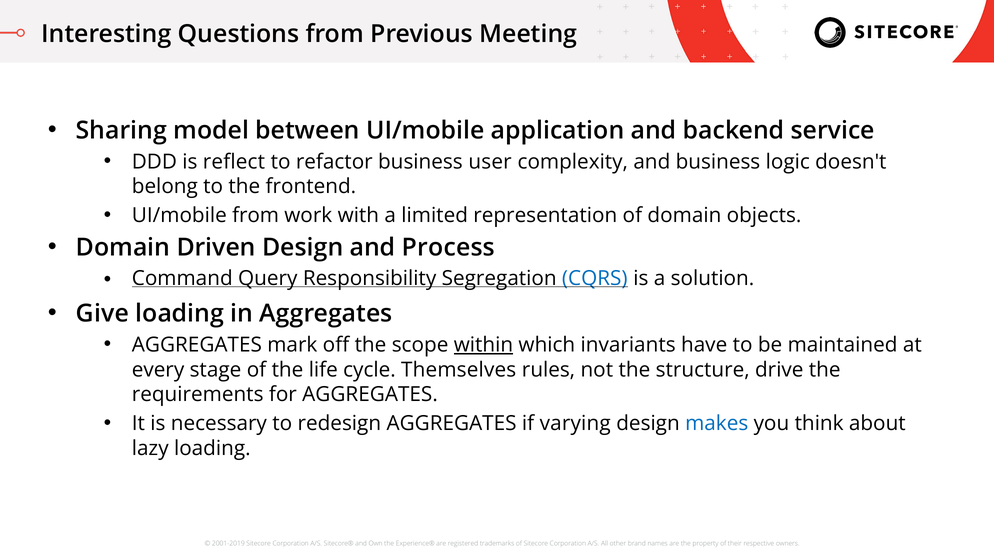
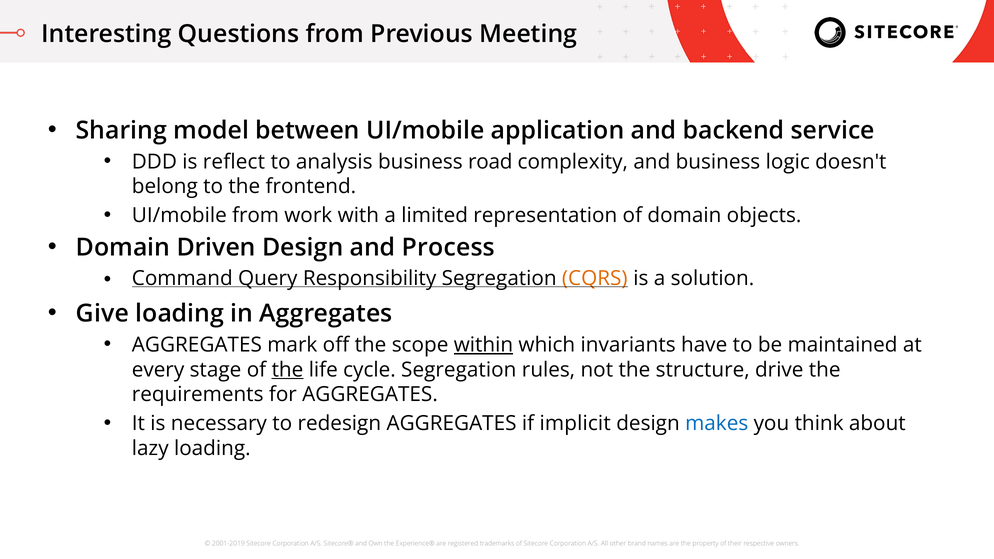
refactor: refactor -> analysis (334, 162)
user: user -> road (490, 162)
CQRS colour: blue -> orange (595, 279)
the underline: none -> present (287, 370)
cycle Themselves: Themselves -> Segregation (459, 370)
varying: varying -> implicit (575, 424)
